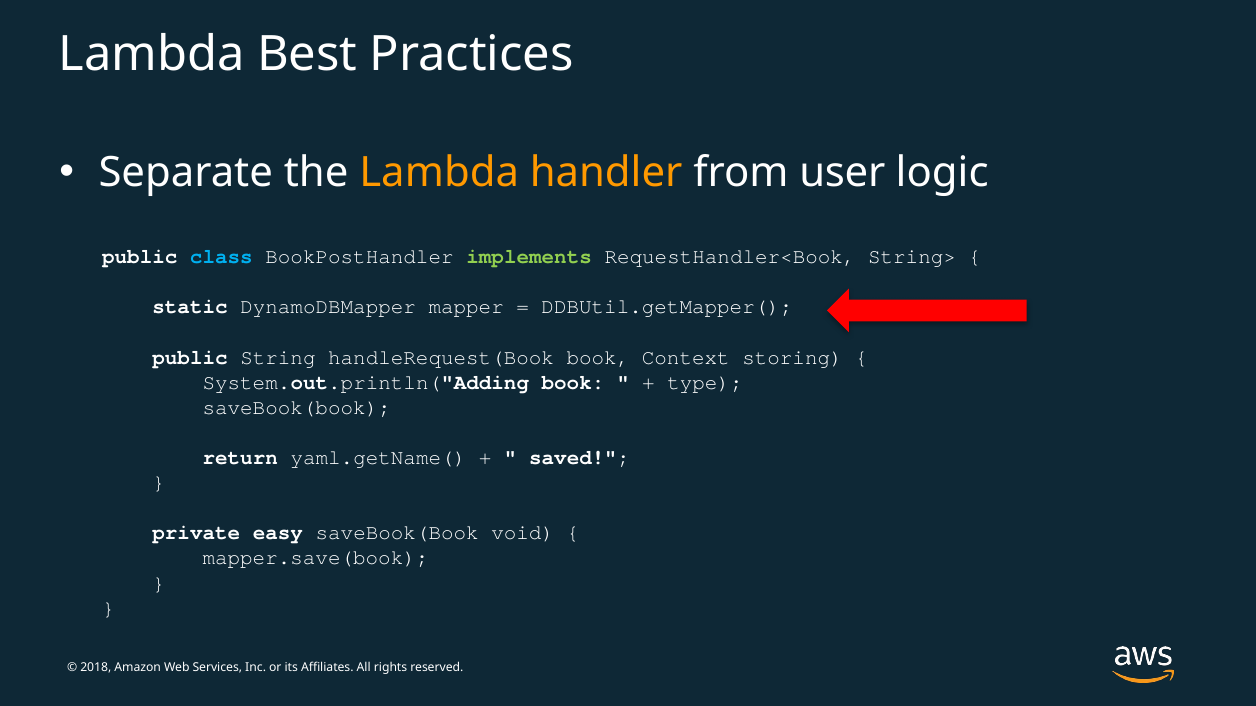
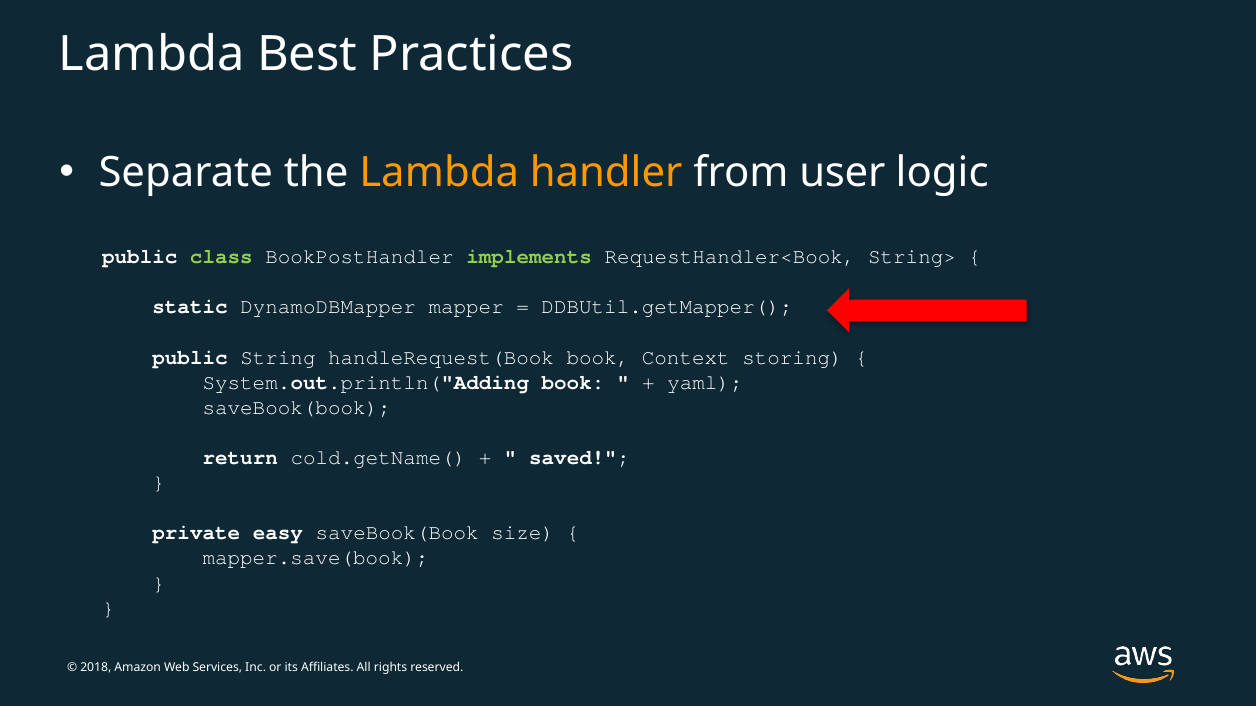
class colour: light blue -> light green (221, 257)
type: type -> yaml (705, 383)
yaml.getName(: yaml.getName( -> cold.getName( (378, 458)
void: void -> size (523, 533)
